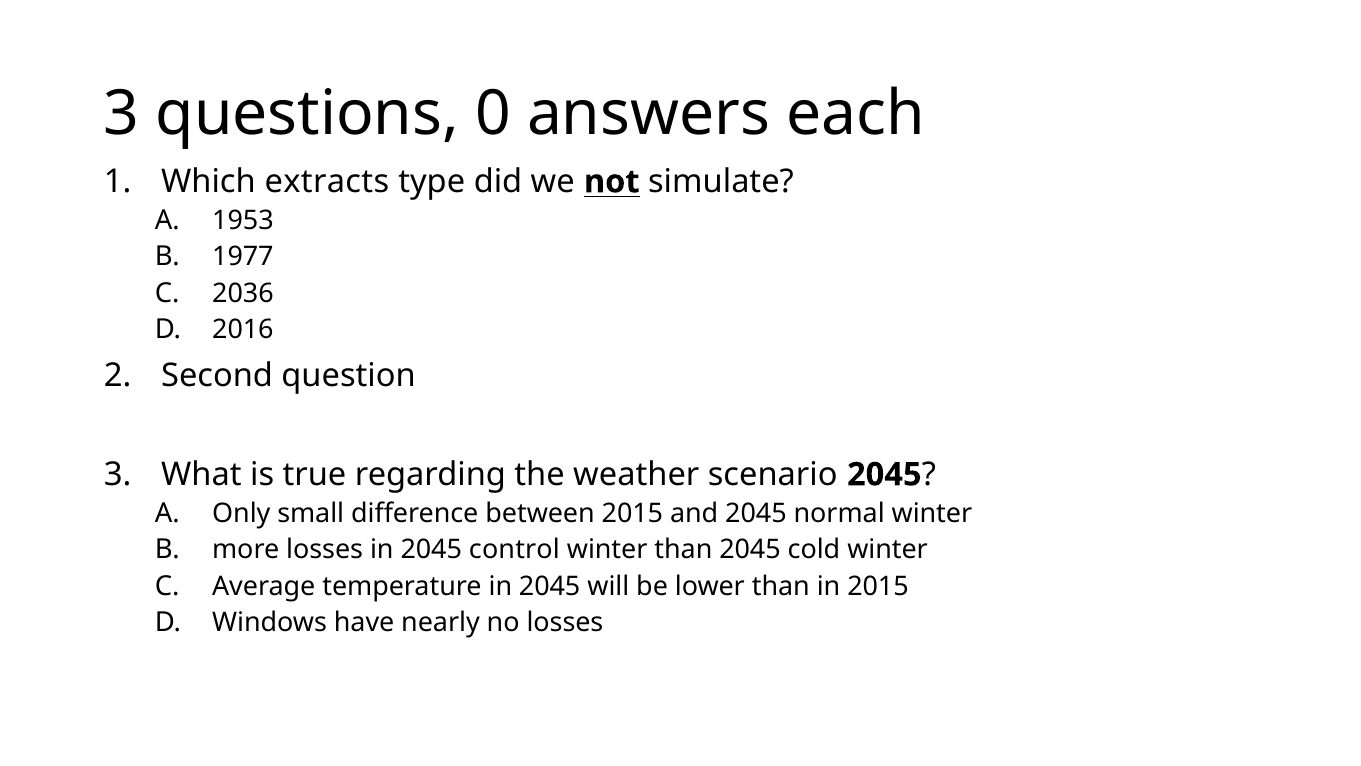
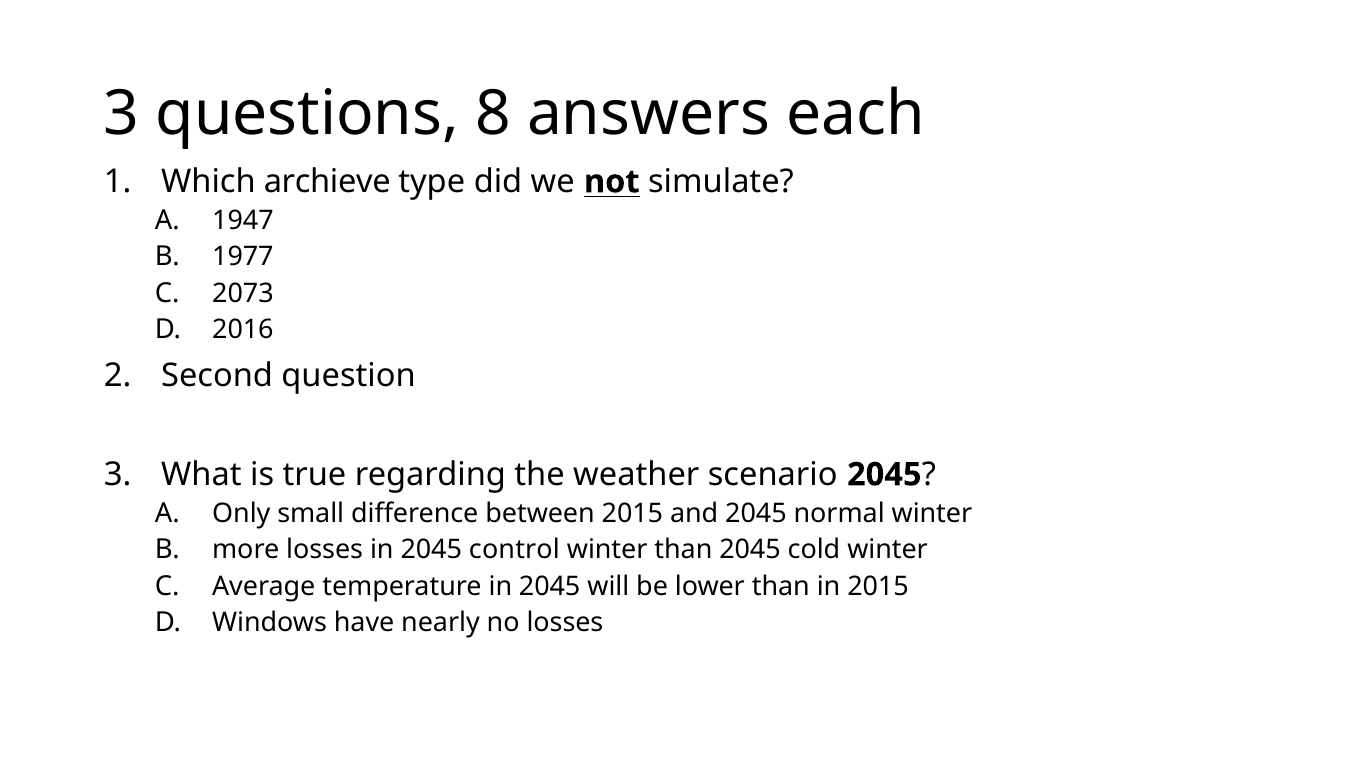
0: 0 -> 8 (493, 114)
extracts: extracts -> archieve (327, 181)
1953: 1953 -> 1947 (243, 221)
2036: 2036 -> 2073 (243, 293)
